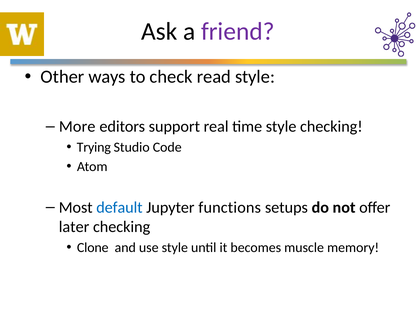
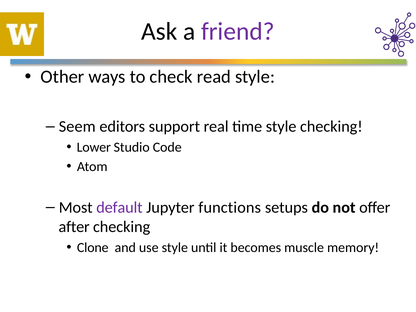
More: More -> Seem (77, 127)
Trying: Trying -> Lower (94, 147)
default colour: blue -> purple (119, 208)
later: later -> after (74, 227)
